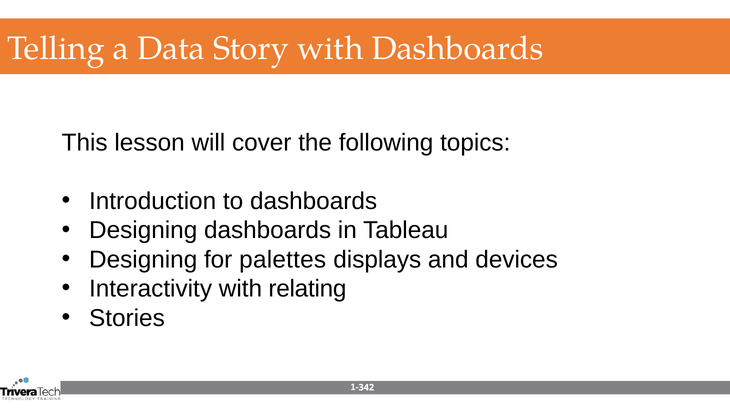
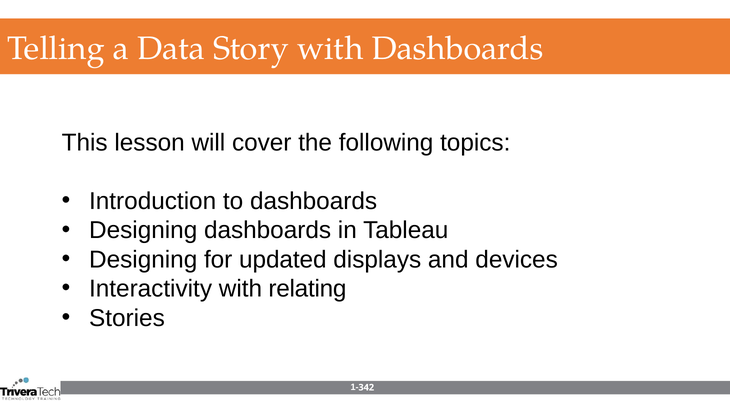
palettes: palettes -> updated (283, 259)
